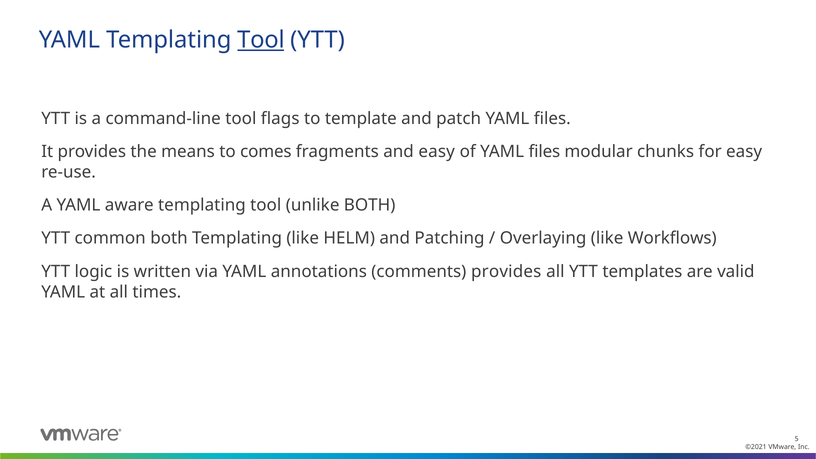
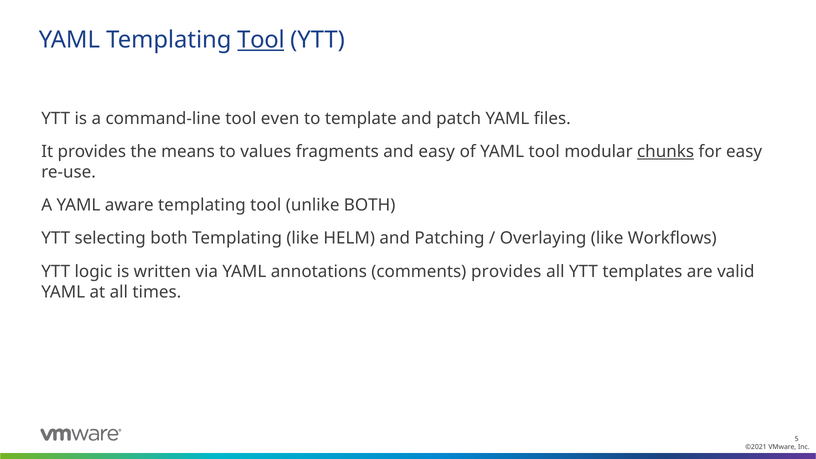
flags: flags -> even (280, 119)
comes: comes -> values (266, 152)
of YAML files: files -> tool (544, 152)
chunks underline: none -> present (666, 152)
common: common -> selecting (110, 238)
